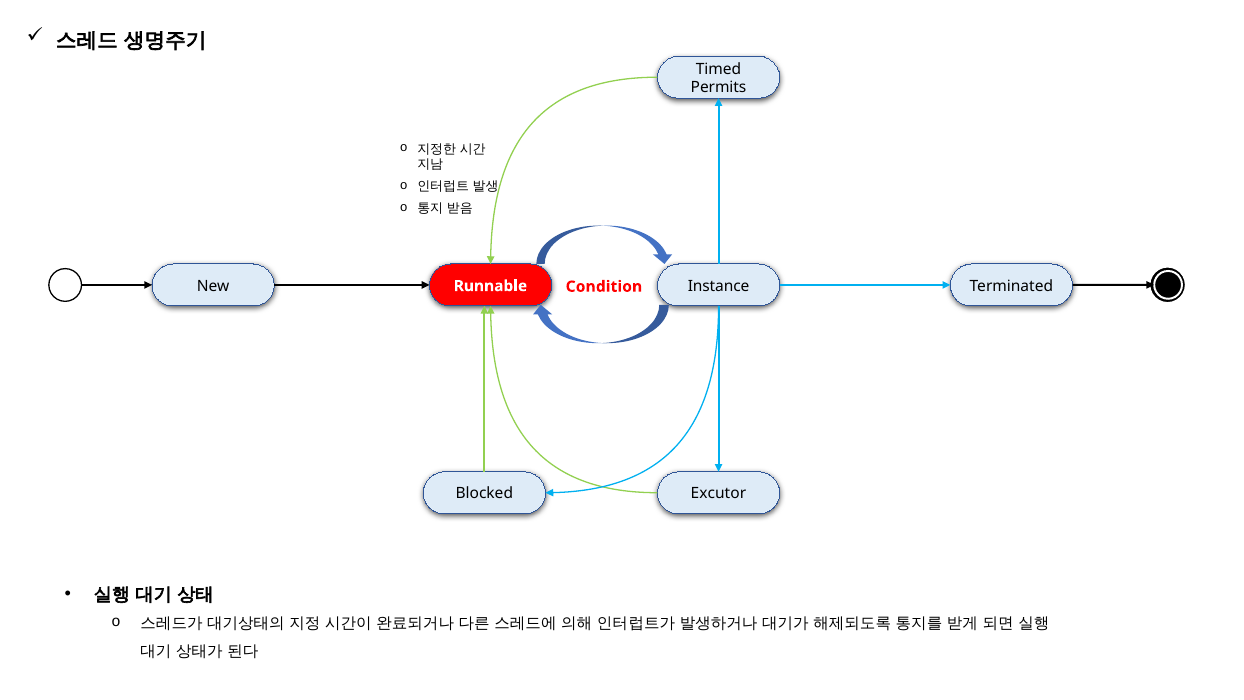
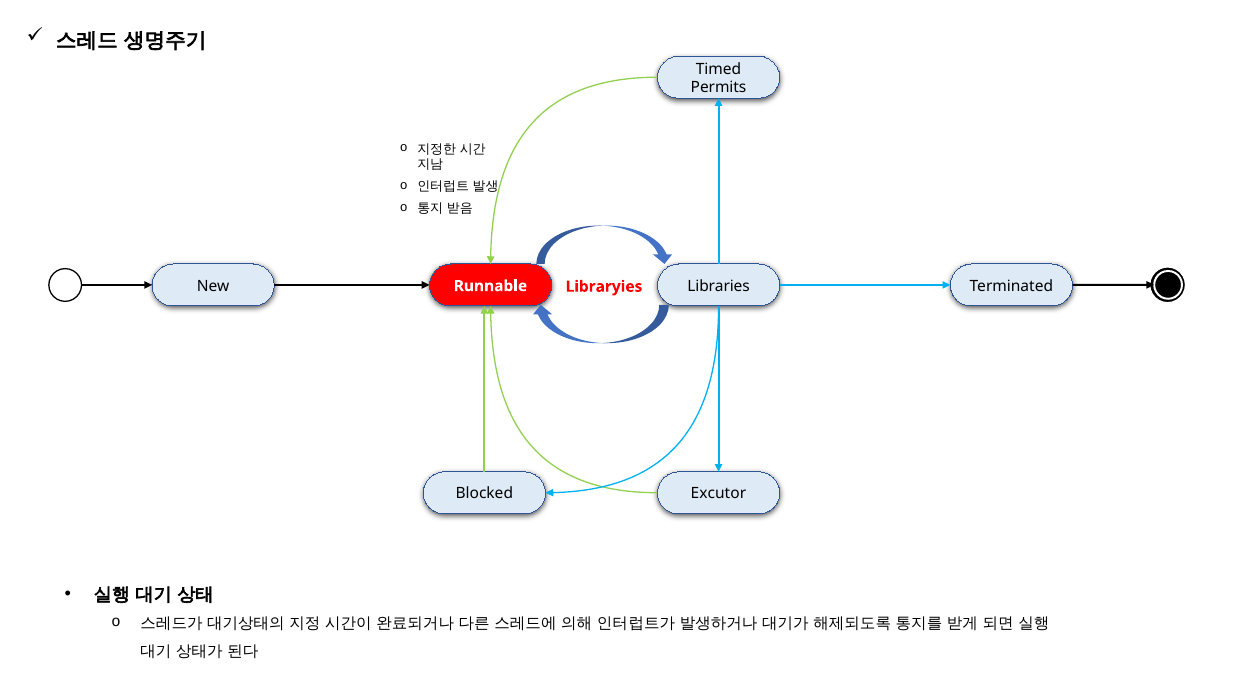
Instance: Instance -> Libraries (719, 286)
Condition: Condition -> Libraryies (604, 286)
